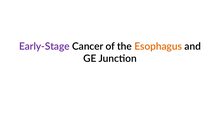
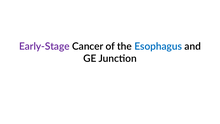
Esophagus colour: orange -> blue (158, 46)
